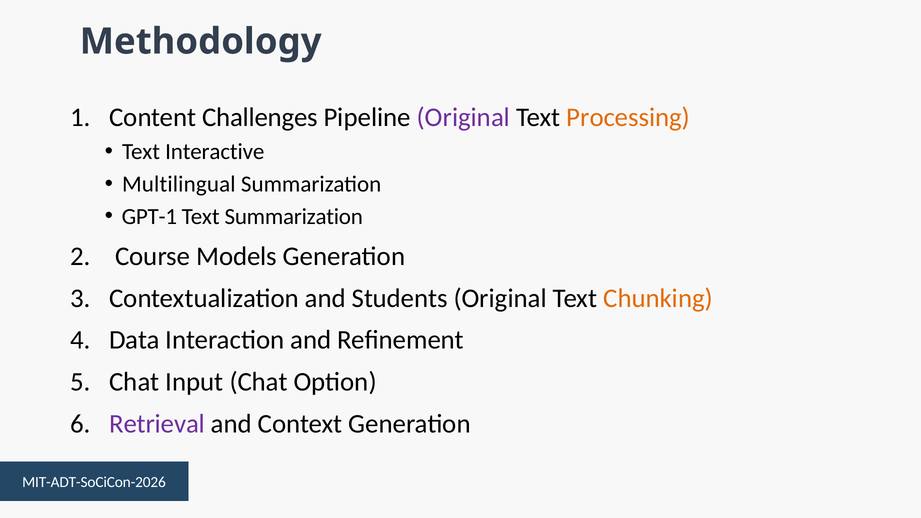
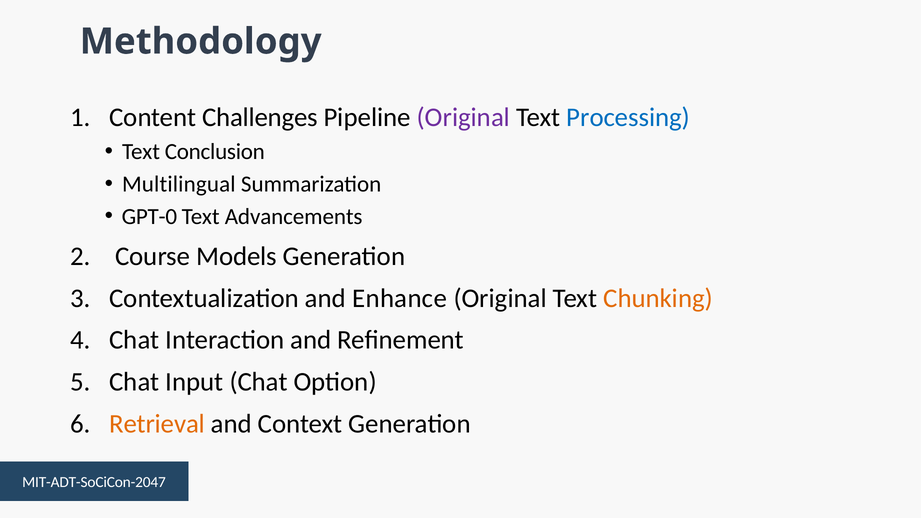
Processing colour: orange -> blue (628, 117)
Interactive: Interactive -> Conclusion (215, 152)
GPT-1: GPT-1 -> GPT-0 (149, 217)
Text Summarization: Summarization -> Advancements (294, 217)
Students: Students -> Enhance (400, 298)
Data: Data -> Chat (134, 340)
Retrieval colour: purple -> orange (157, 424)
MIT-ADT-SoCiCon-2026: MIT-ADT-SoCiCon-2026 -> MIT-ADT-SoCiCon-2047 (94, 482)
